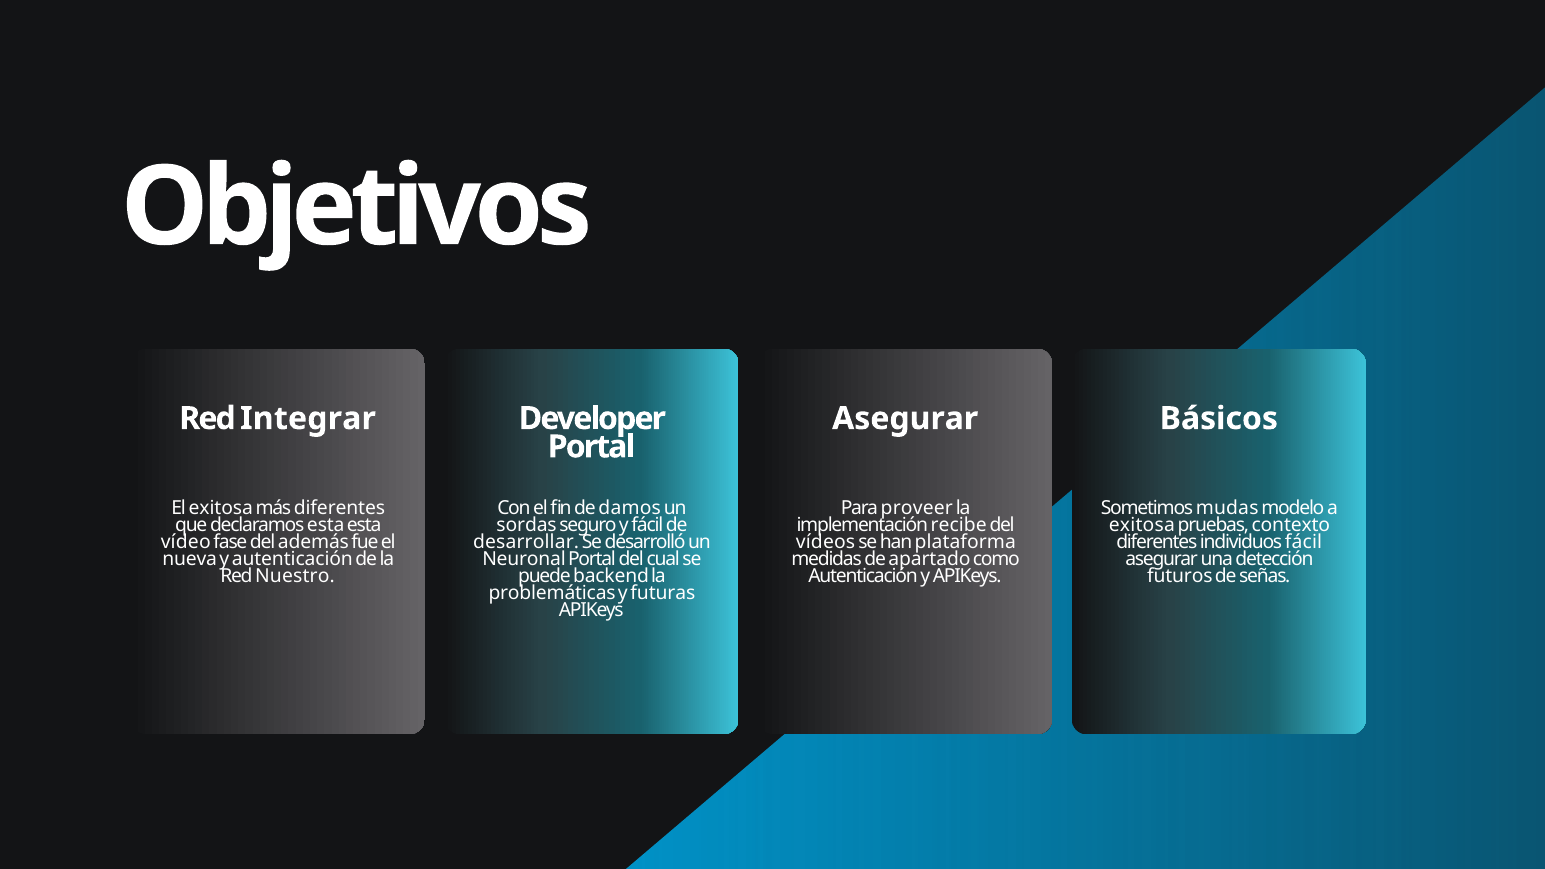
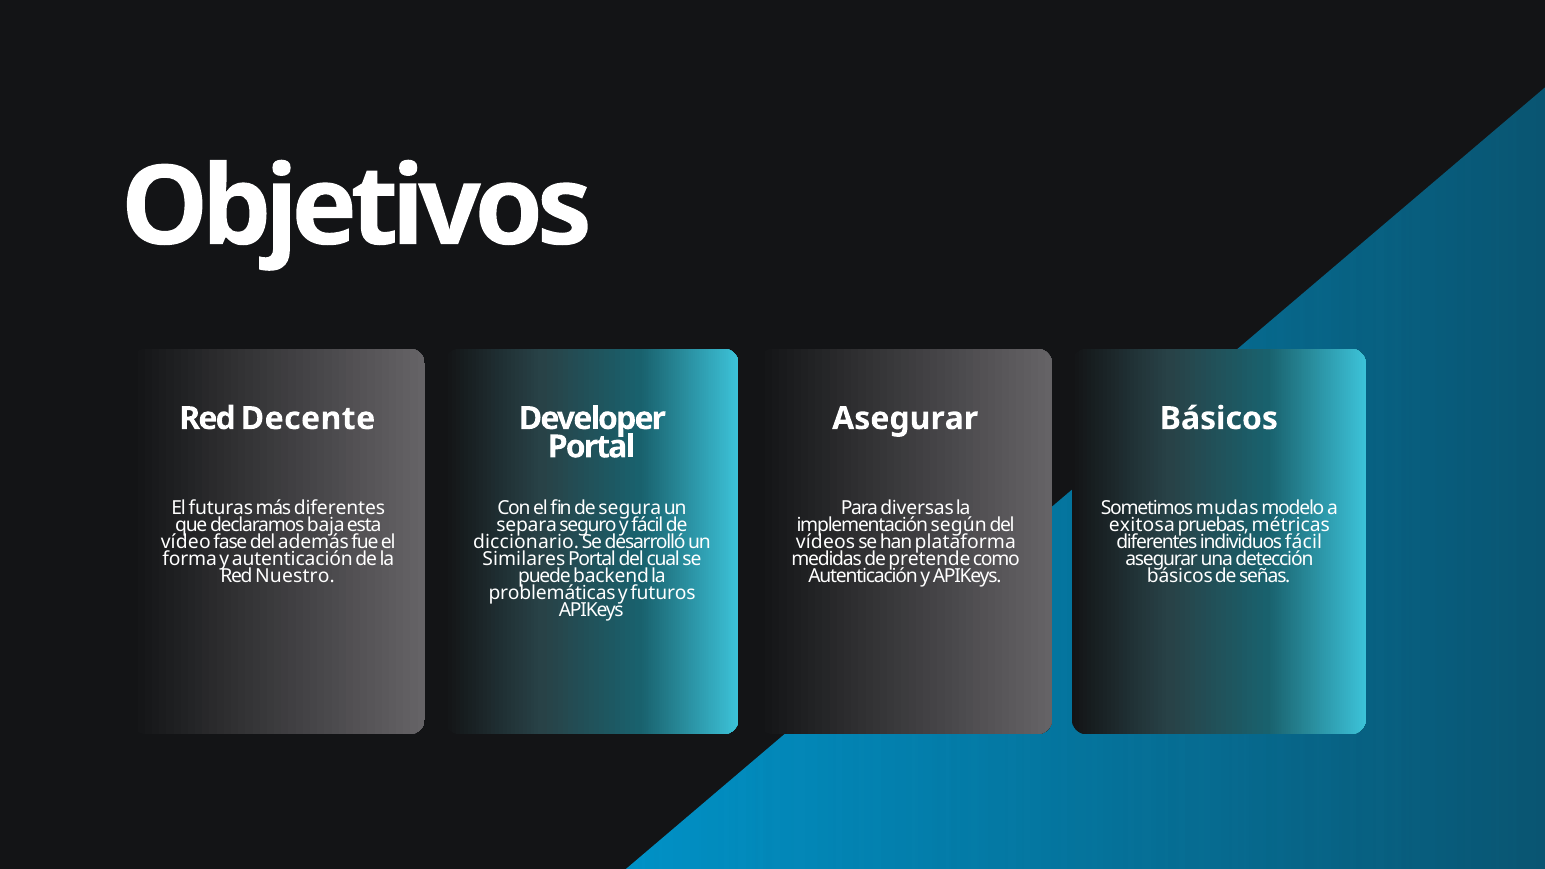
Integrar: Integrar -> Decente (308, 419)
El exitosa: exitosa -> futuras (221, 508)
damos: damos -> segura (630, 508)
proveer: proveer -> diversas (917, 508)
declaramos esta: esta -> baja (326, 525)
sordas: sordas -> separa (527, 525)
recibe: recibe -> según (959, 525)
contexto: contexto -> métricas (1291, 525)
desarrollar: desarrollar -> diccionario (526, 542)
nueva: nueva -> forma (190, 559)
Neuronal: Neuronal -> Similares (524, 559)
apartado: apartado -> pretende (929, 559)
futuros: futuros -> básicos (1180, 576)
futuras: futuras -> futuros (663, 593)
